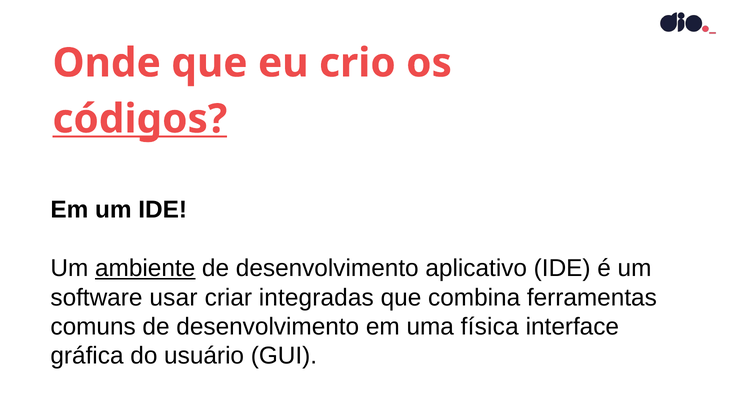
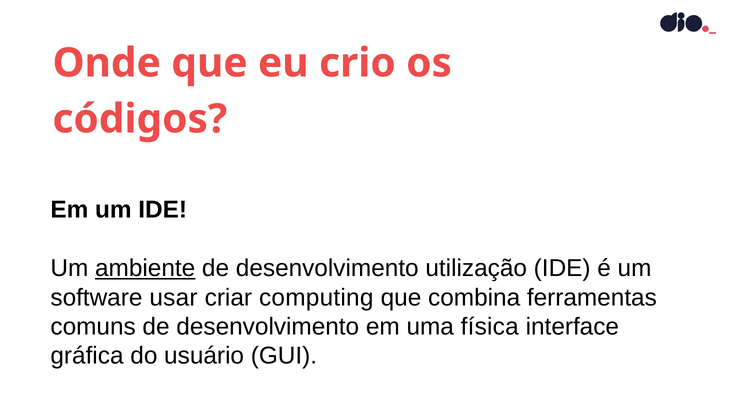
códigos underline: present -> none (140, 119)
aplicativo: aplicativo -> utilização (476, 268)
integradas: integradas -> computing (316, 298)
